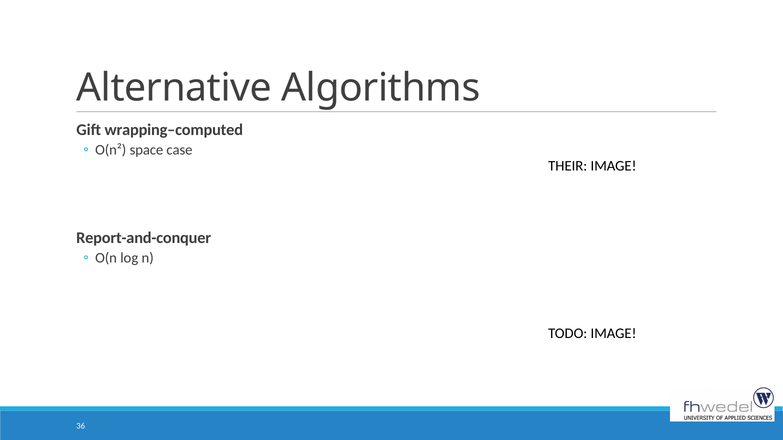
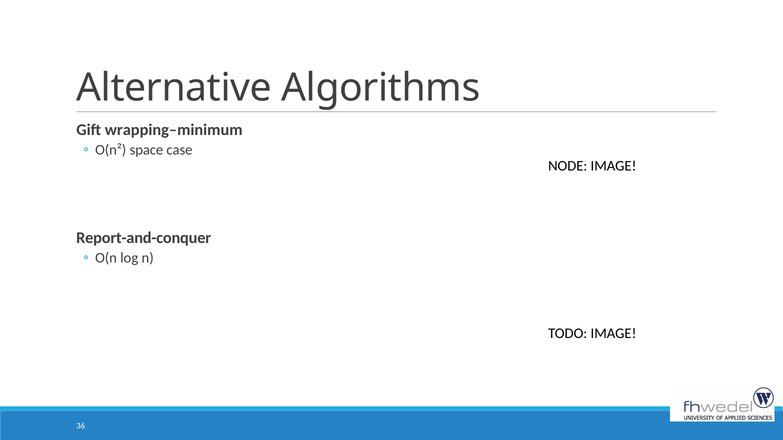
wrapping–computed: wrapping–computed -> wrapping–minimum (174, 130)
THEIR: THEIR -> NODE (568, 166)
